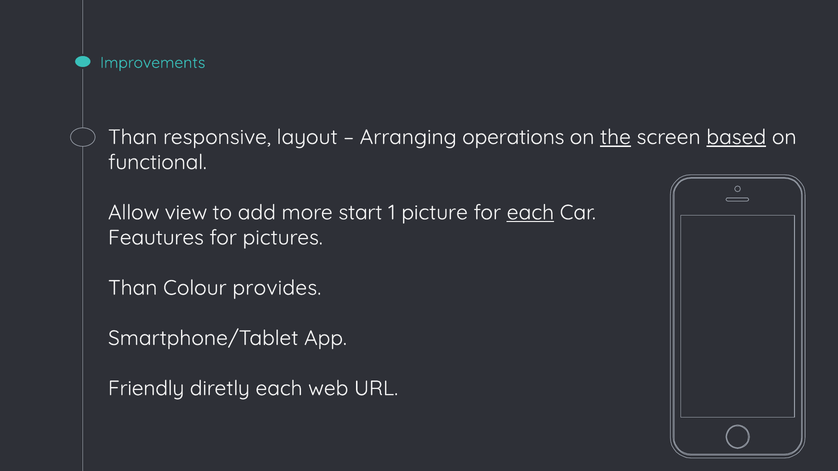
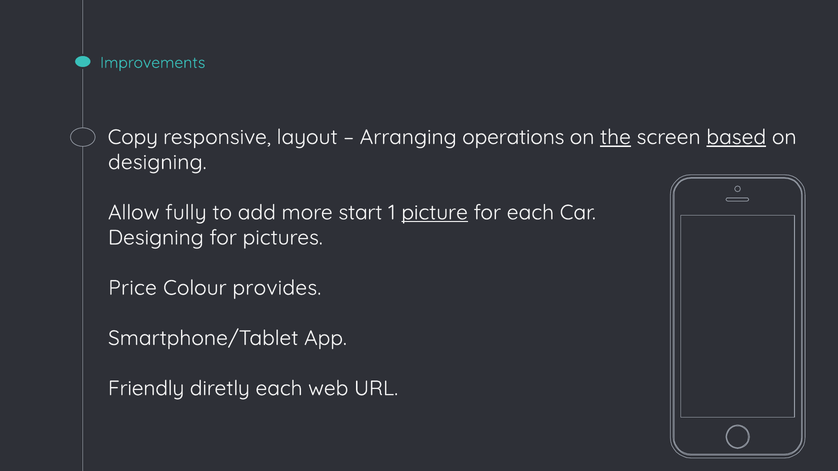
Than: Than -> Copy (133, 137)
functional: functional -> designing (157, 162)
view: view -> fully (186, 213)
picture underline: none -> present (435, 213)
each underline: present -> none (530, 213)
Feautures: Feautures -> Designing (156, 238)
Than: Than -> Price (133, 288)
